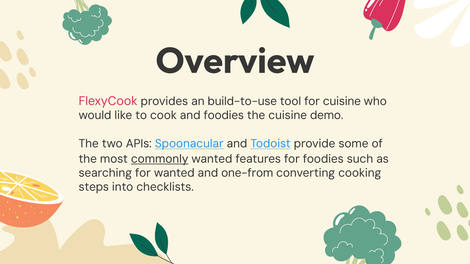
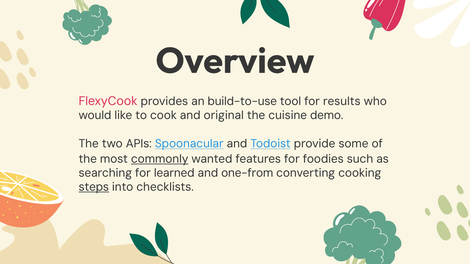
for cuisine: cuisine -> results (342, 101)
and foodies: foodies -> original (224, 116)
for wanted: wanted -> learned (174, 173)
steps underline: none -> present (94, 187)
